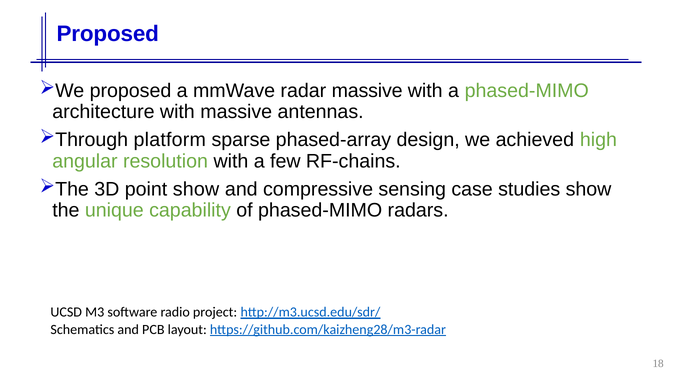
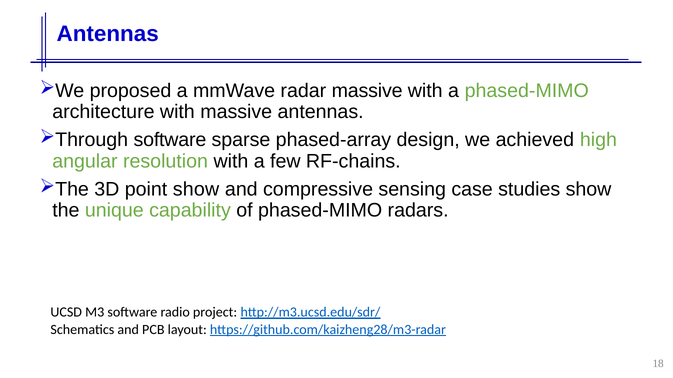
Proposed: Proposed -> Antennas (108, 34)
platform: platform -> software (170, 140)
